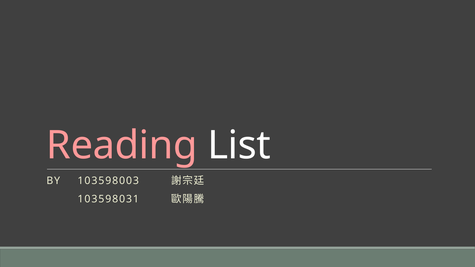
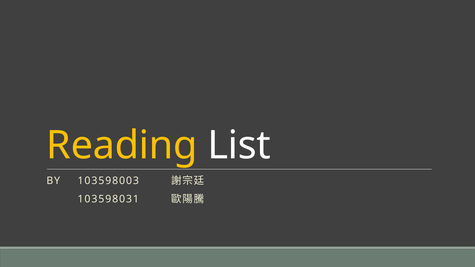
Reading colour: pink -> yellow (122, 146)
